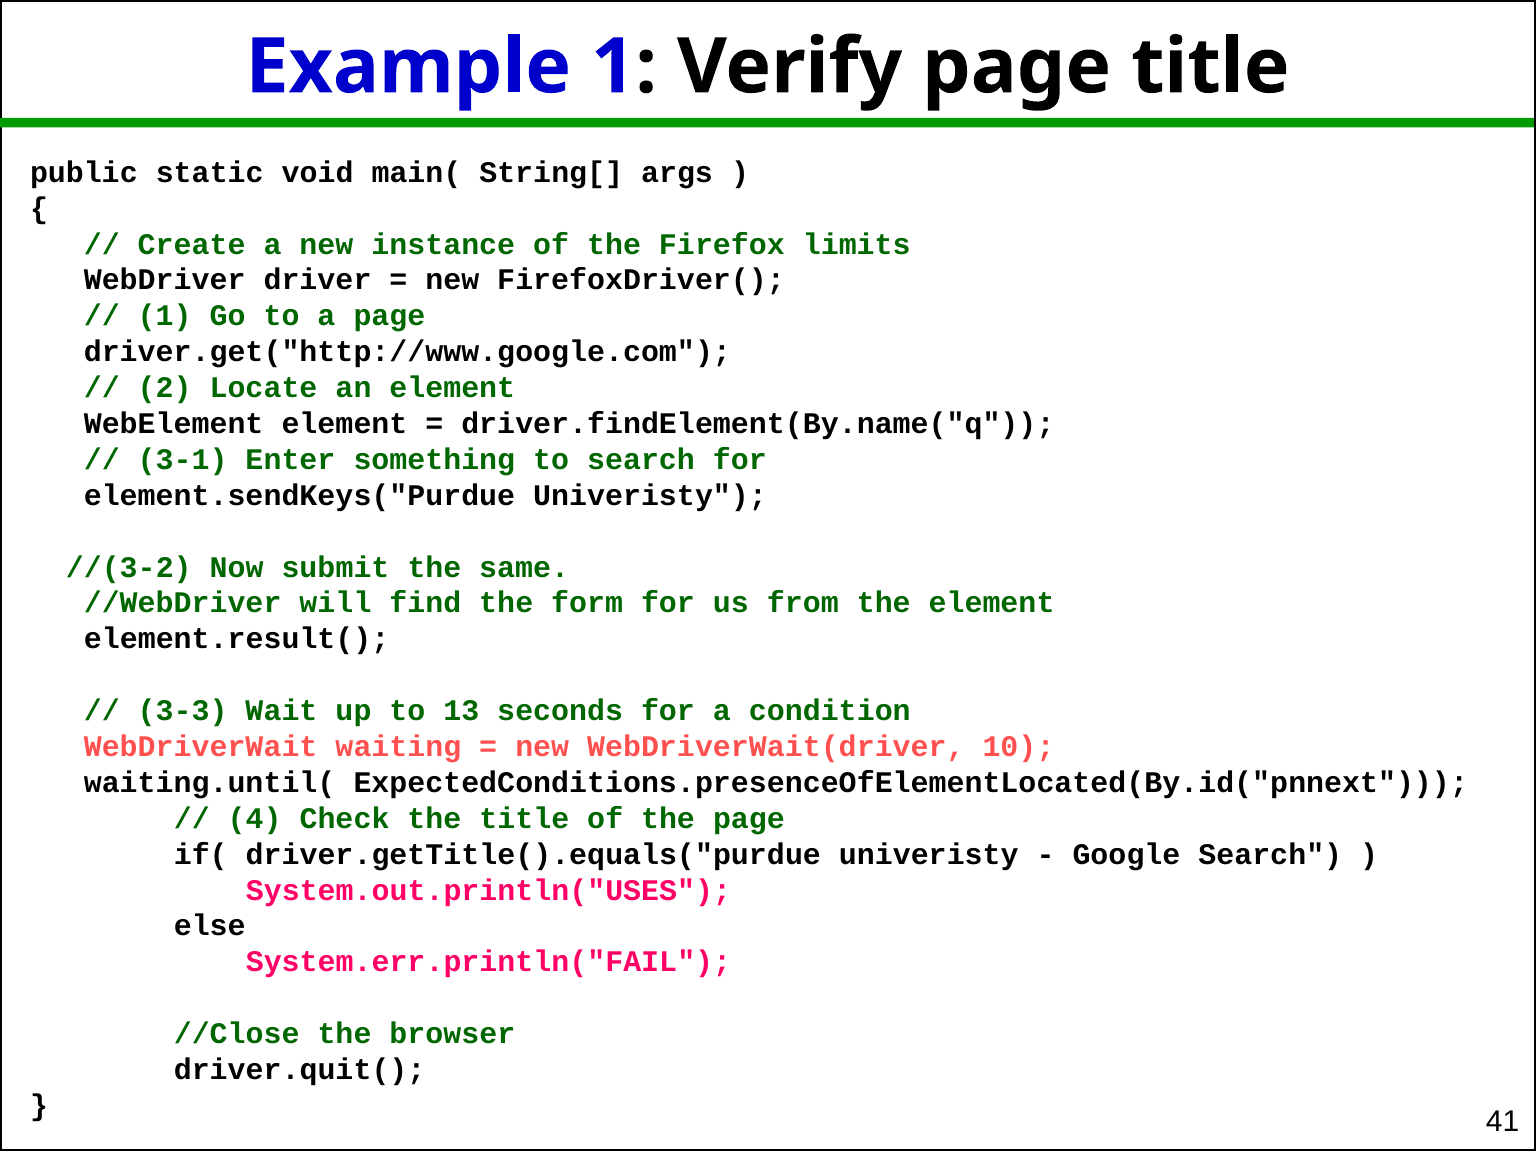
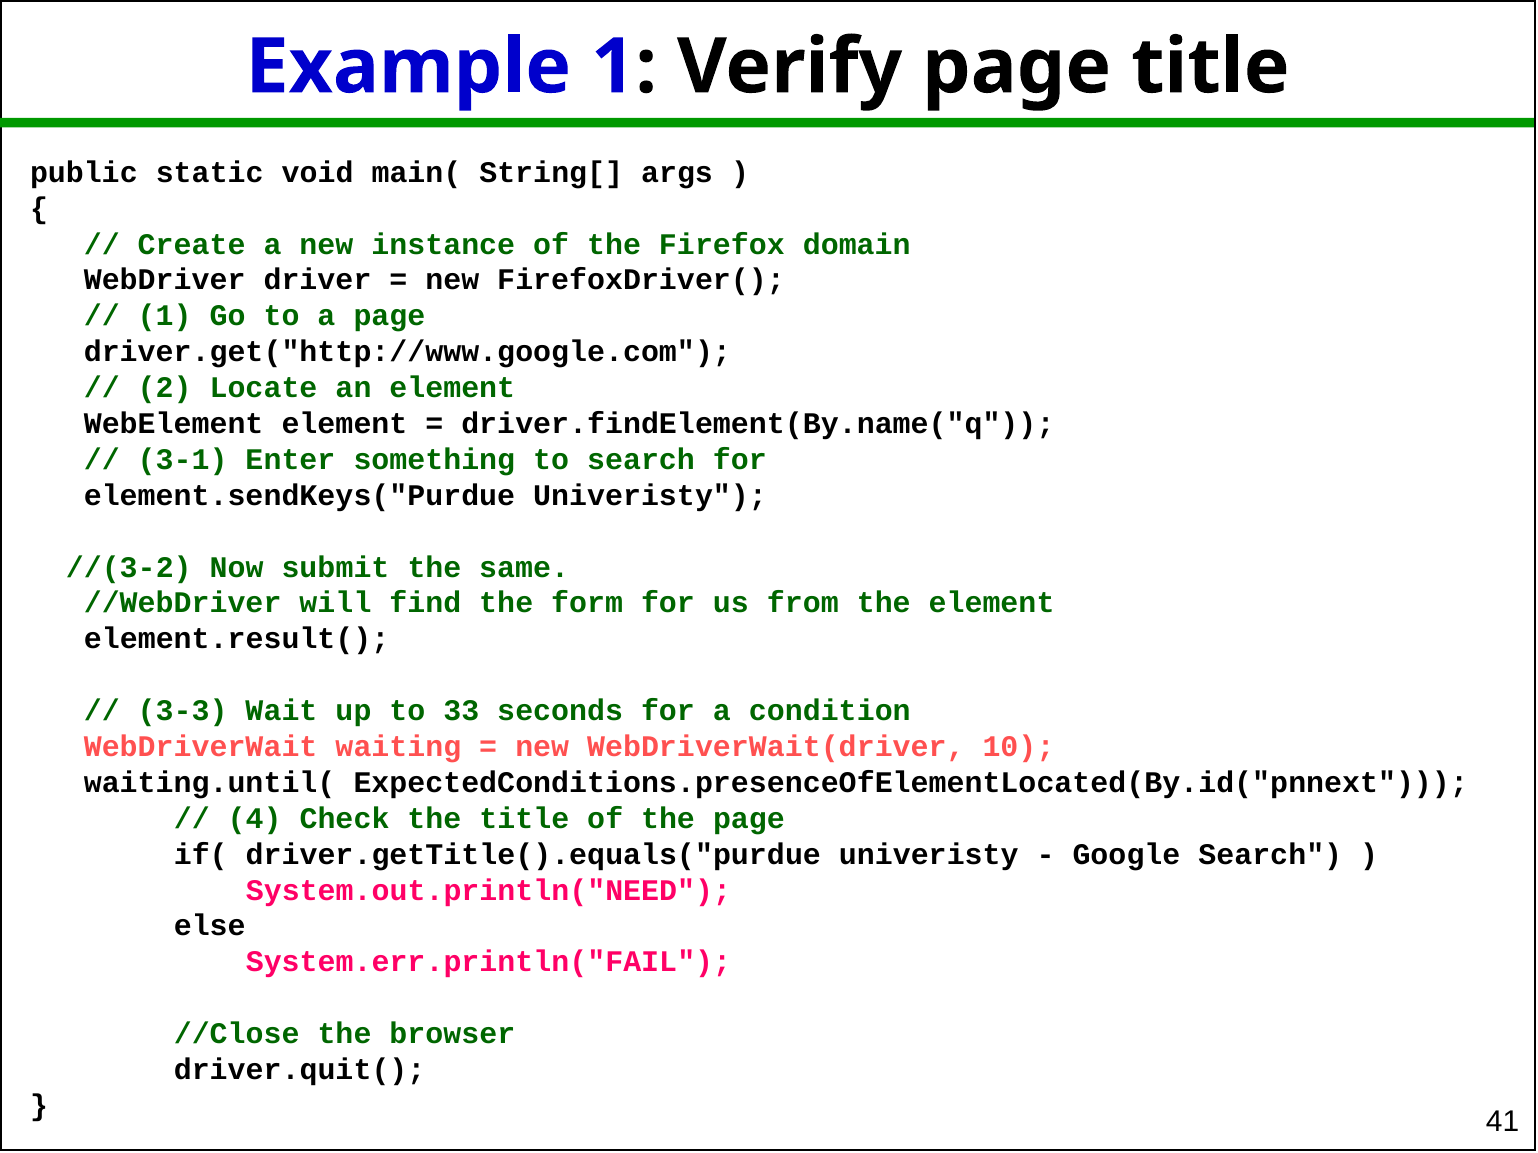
limits: limits -> domain (857, 244)
13: 13 -> 33 (461, 711)
System.out.println("USES: System.out.println("USES -> System.out.println("NEED (488, 891)
